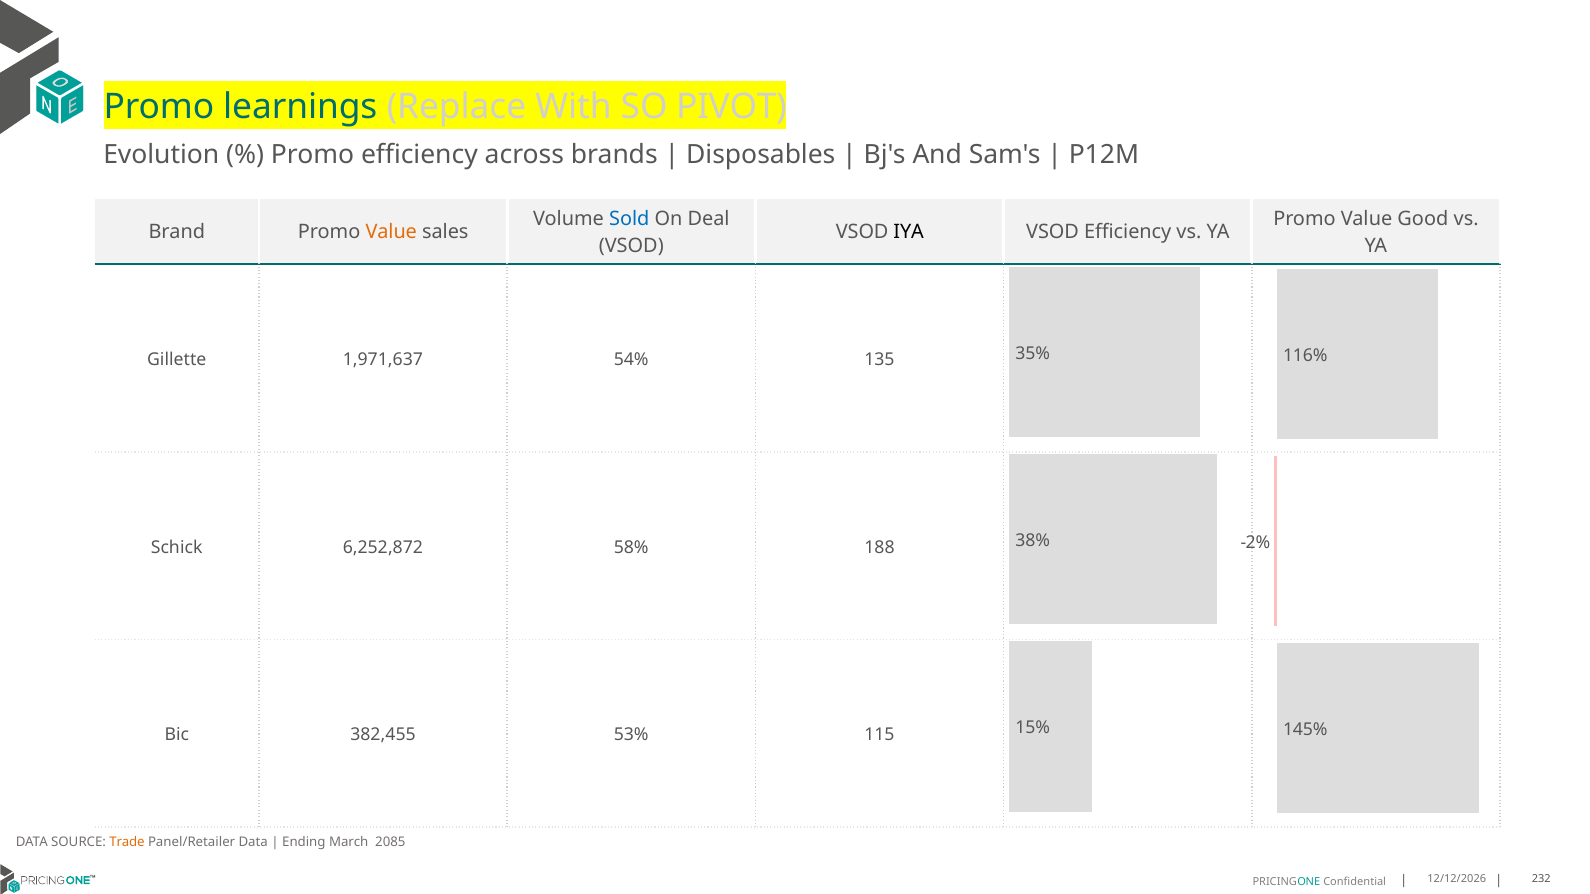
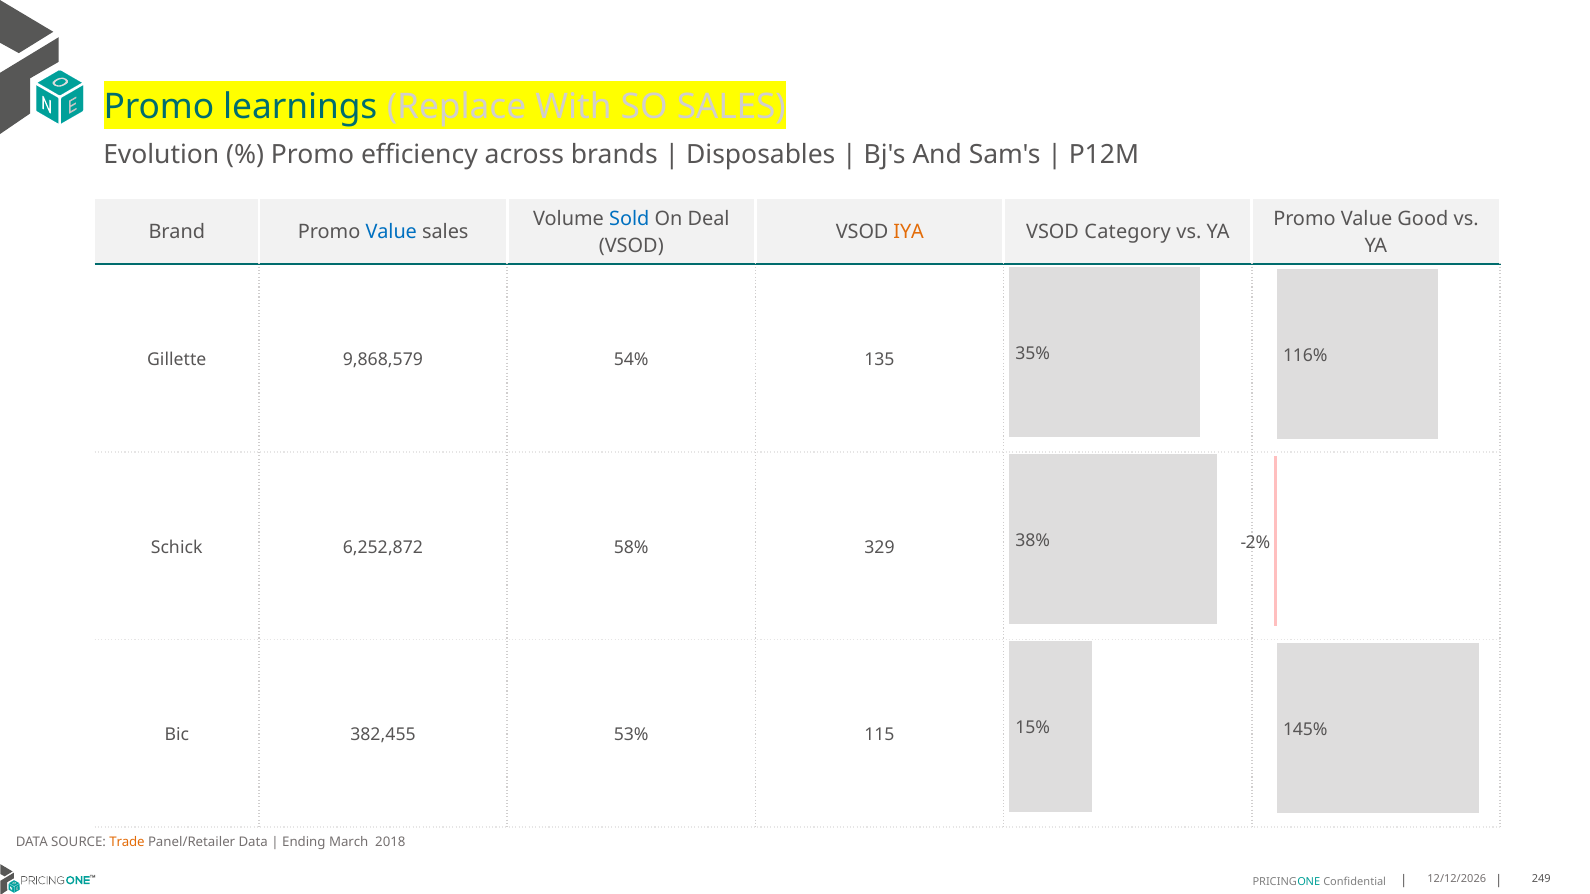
SO PIVOT: PIVOT -> SALES (731, 107)
Value colour: orange -> blue (391, 232)
IYA colour: black -> orange (909, 232)
VSOD Efficiency: Efficiency -> Category (1128, 232)
1,971,637: 1,971,637 -> 9,868,579 (383, 360)
188: 188 -> 329 (879, 548)
2085: 2085 -> 2018 (390, 842)
232: 232 -> 249 (1541, 879)
